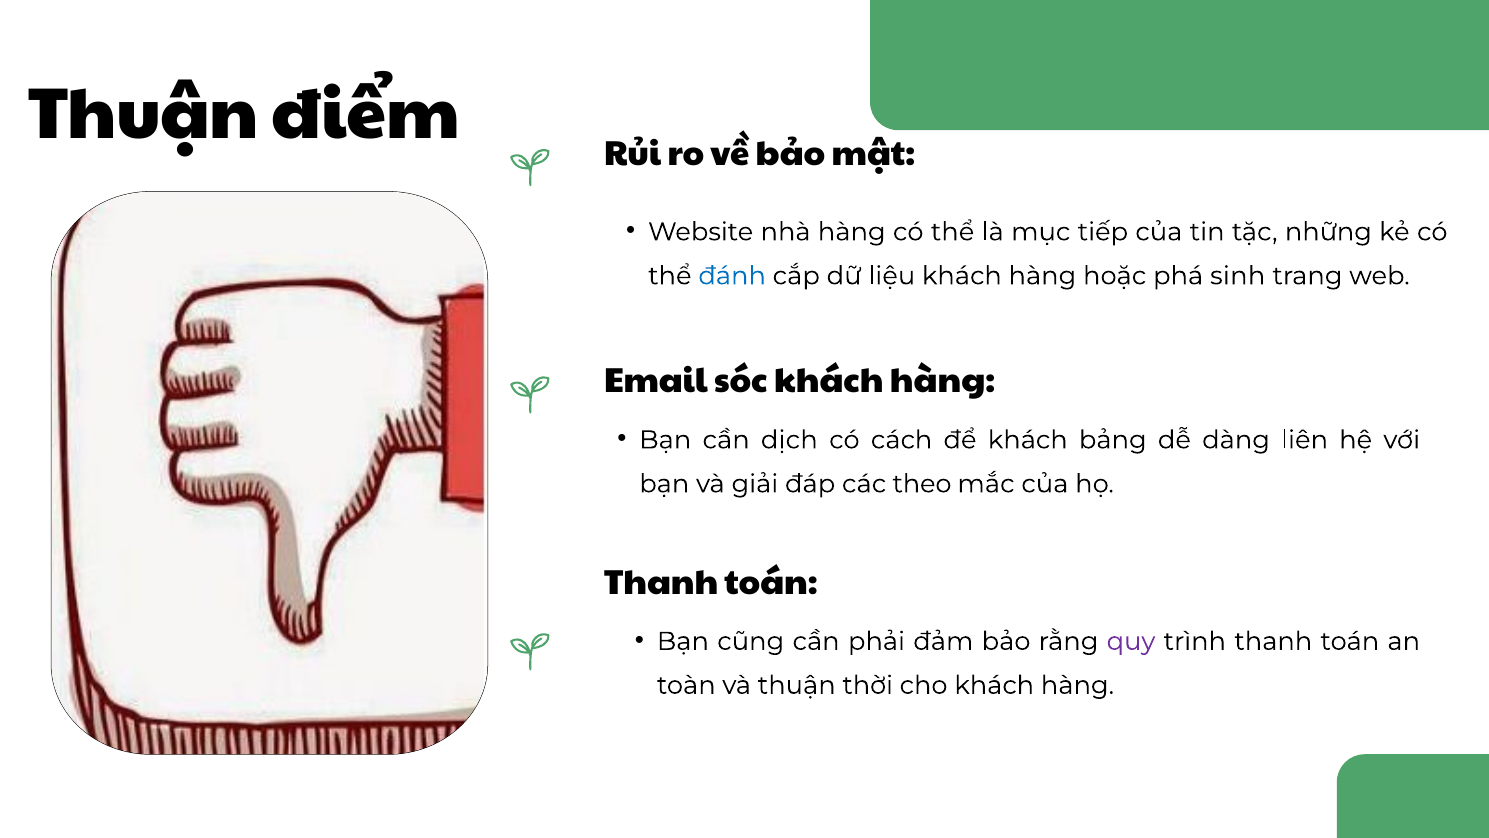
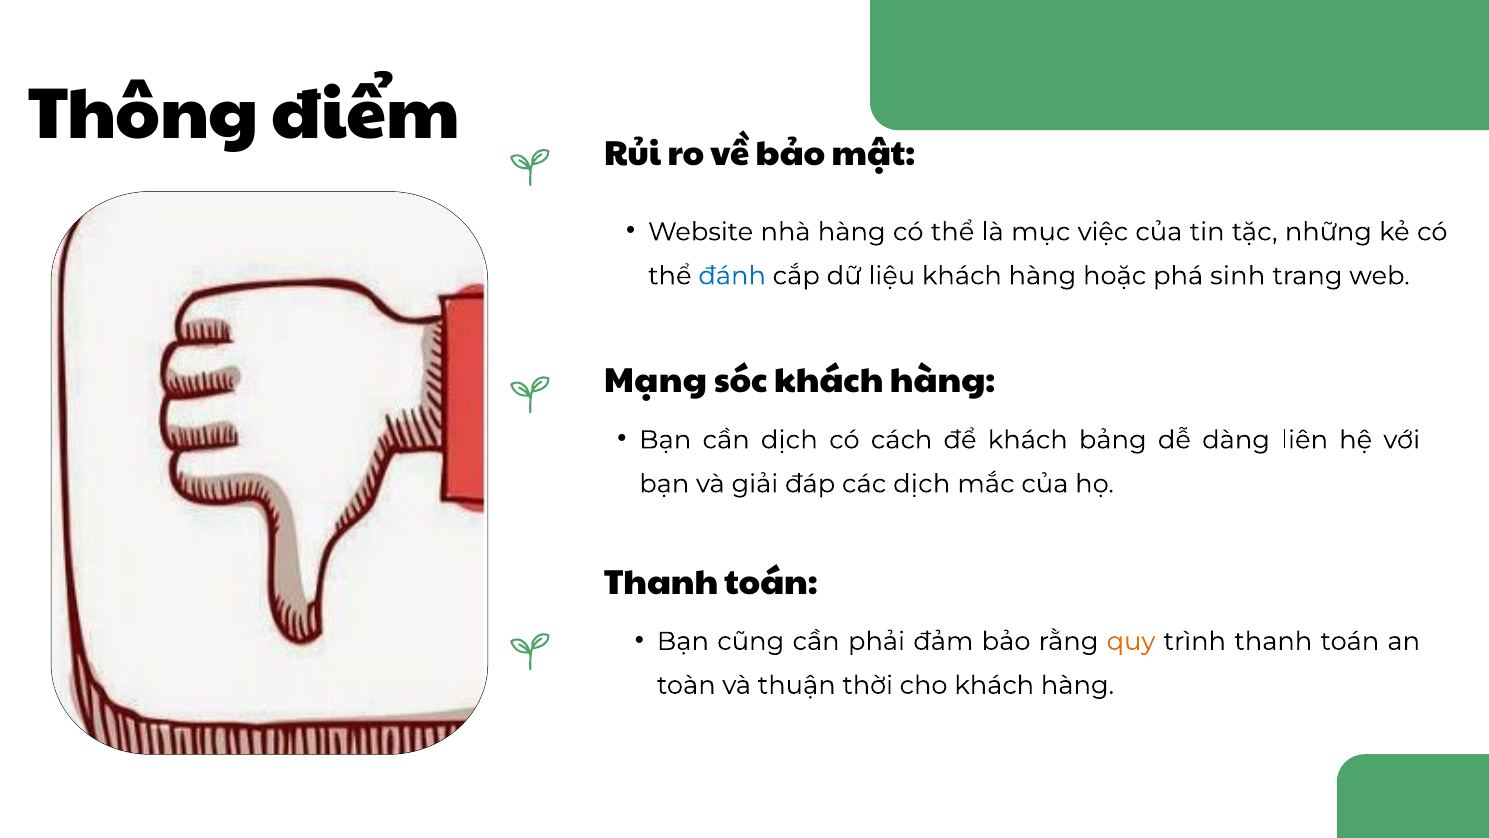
Thuận: Thuận -> Thông (144, 114)
tiếp: tiếp -> việc (1103, 232)
Email: Email -> Mạng (656, 381)
các theo: theo -> dịch (922, 484)
quy colour: purple -> orange (1131, 641)
